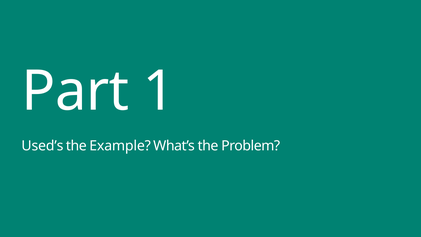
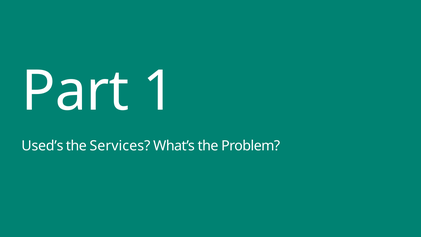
Example: Example -> Services (120, 146)
